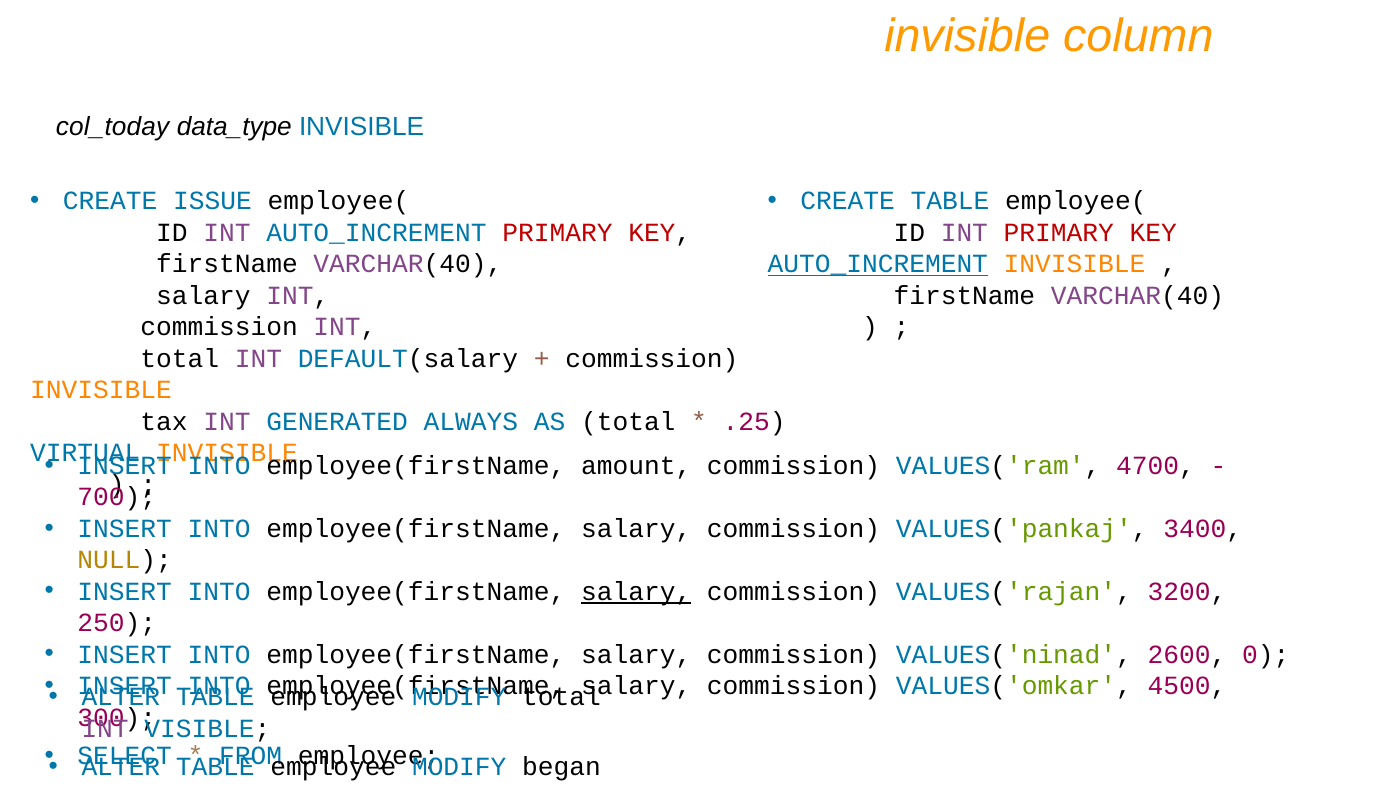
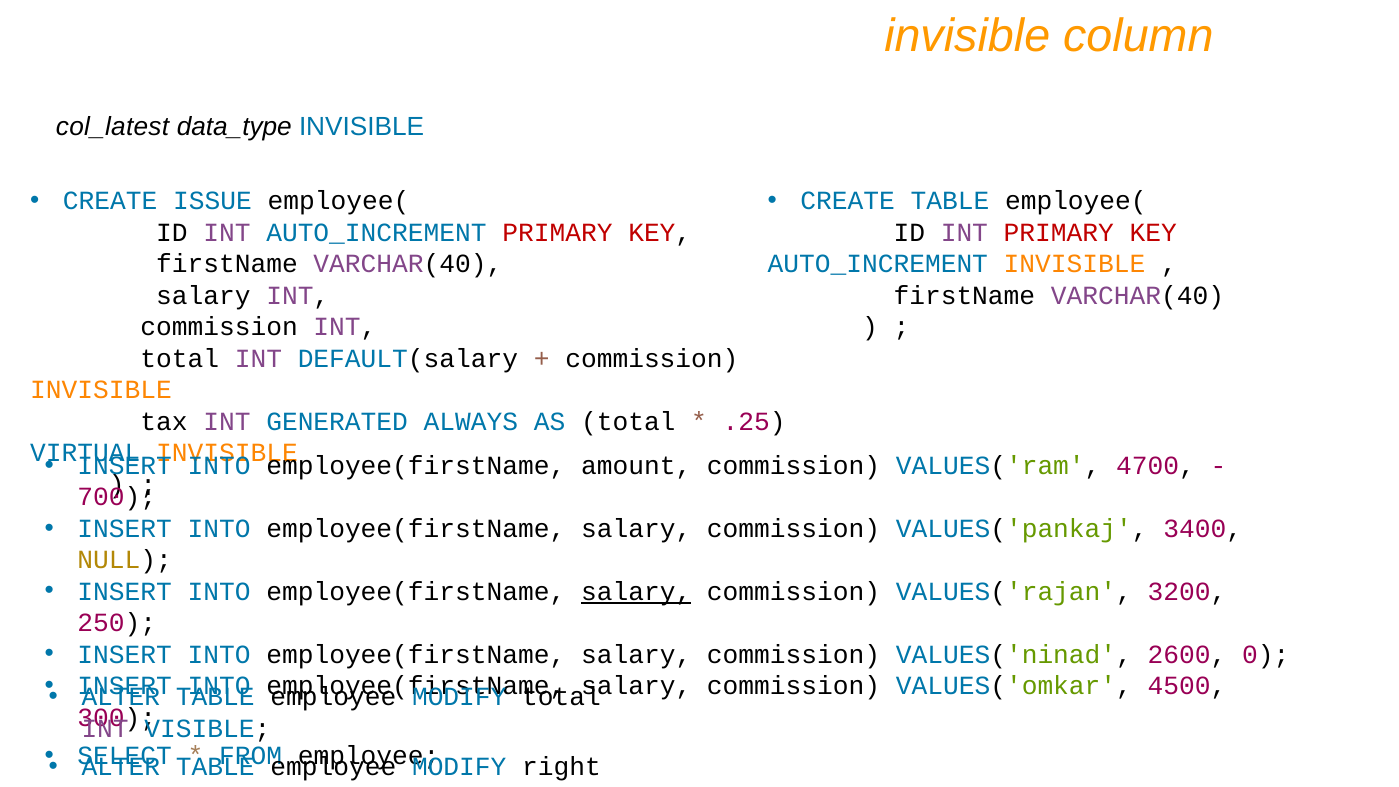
col_today: col_today -> col_latest (112, 127)
AUTO_INCREMENT underline: present -> none (878, 264)
began: began -> right (562, 767)
